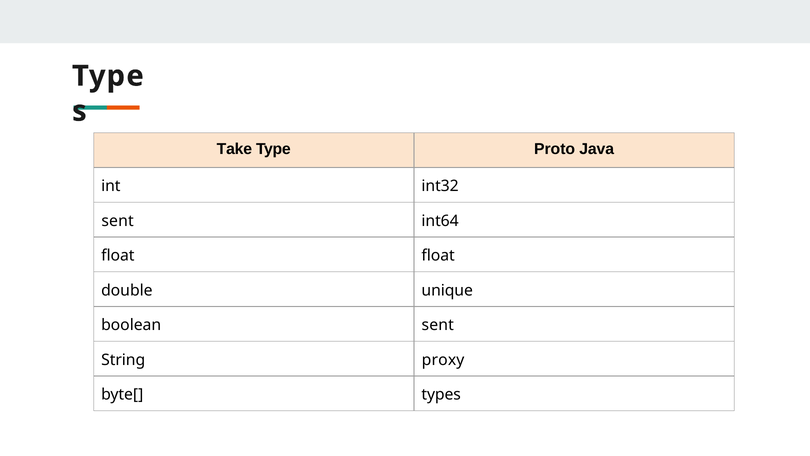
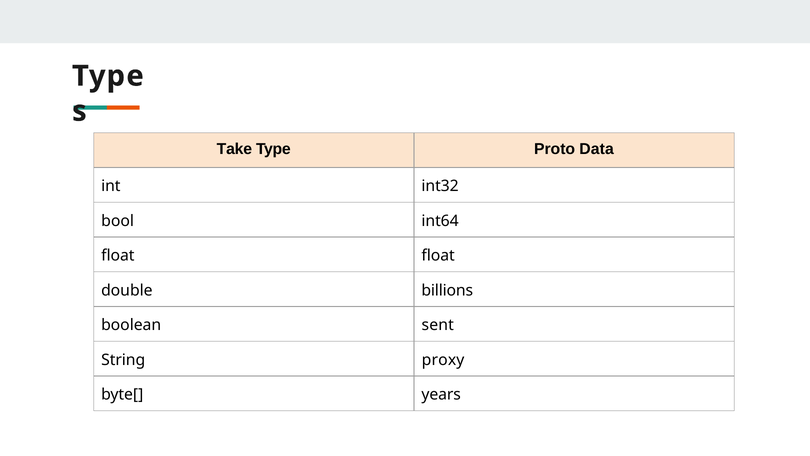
Java: Java -> Data (597, 149)
sent: sent -> bool (118, 221)
unique: unique -> billions (447, 290)
types: types -> years (441, 394)
